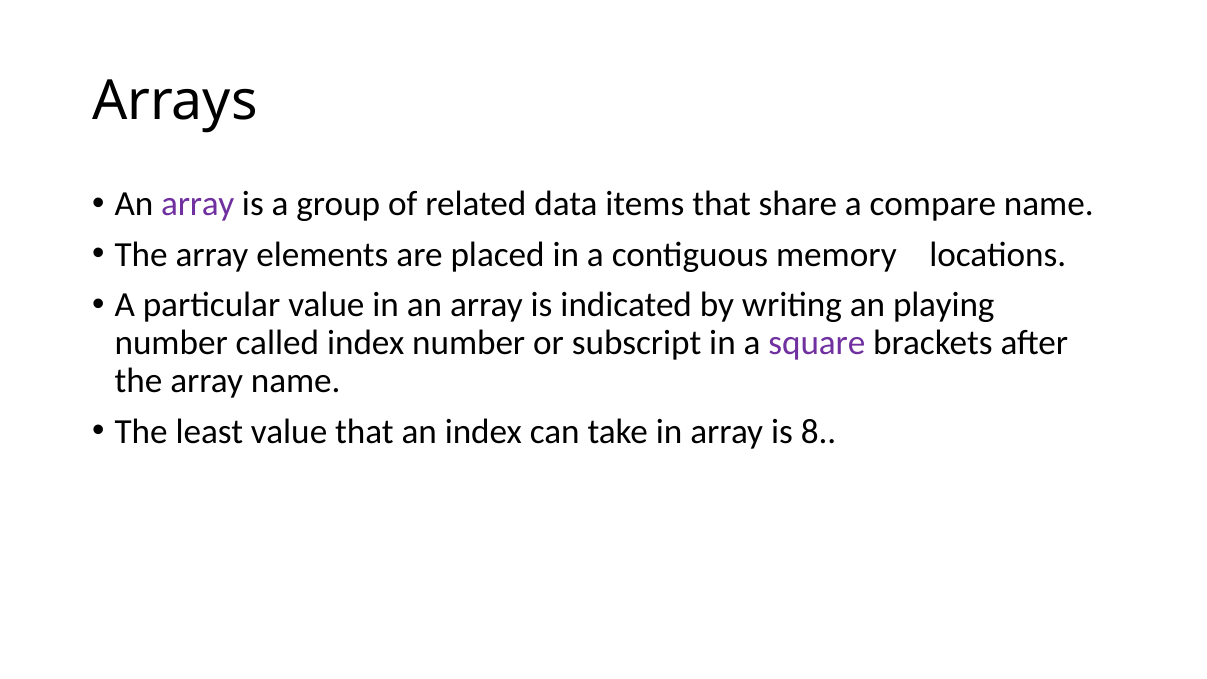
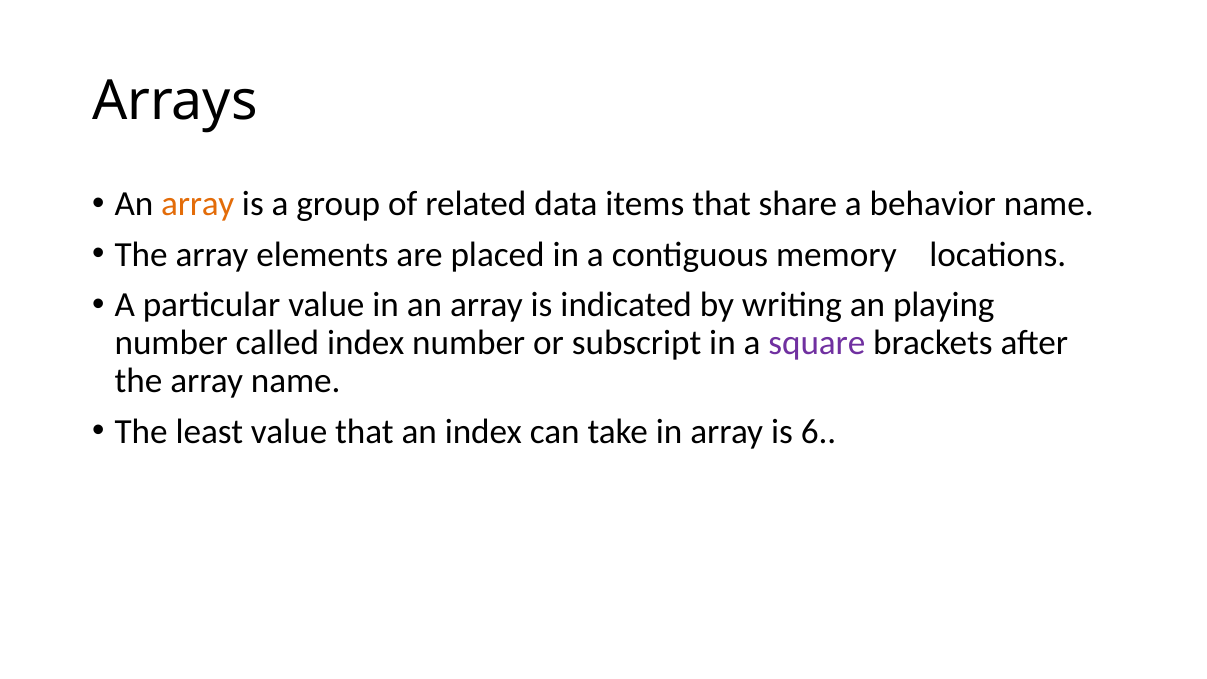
array colour: purple -> orange (198, 204)
compare: compare -> behavior (933, 204)
8: 8 -> 6 (819, 432)
